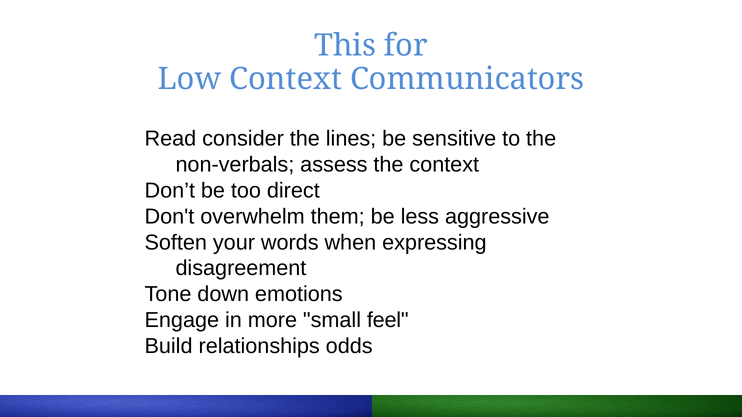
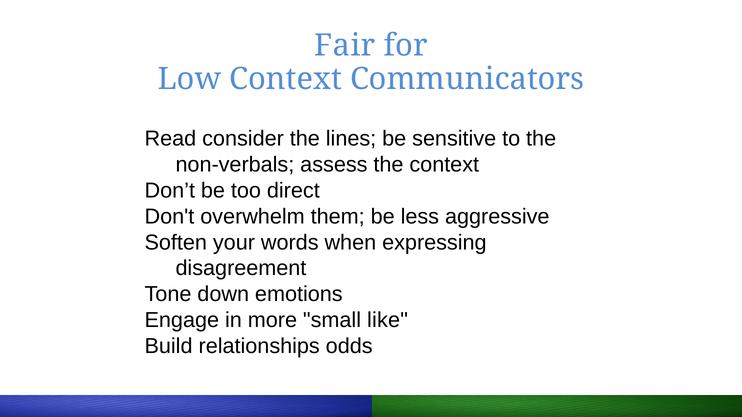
This: This -> Fair (345, 46)
feel: feel -> like (388, 321)
